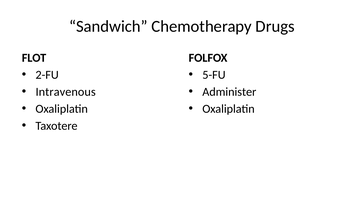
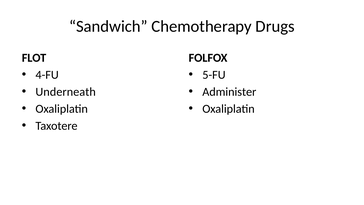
2-FU: 2-FU -> 4-FU (47, 75)
Intravenous: Intravenous -> Underneath (66, 92)
